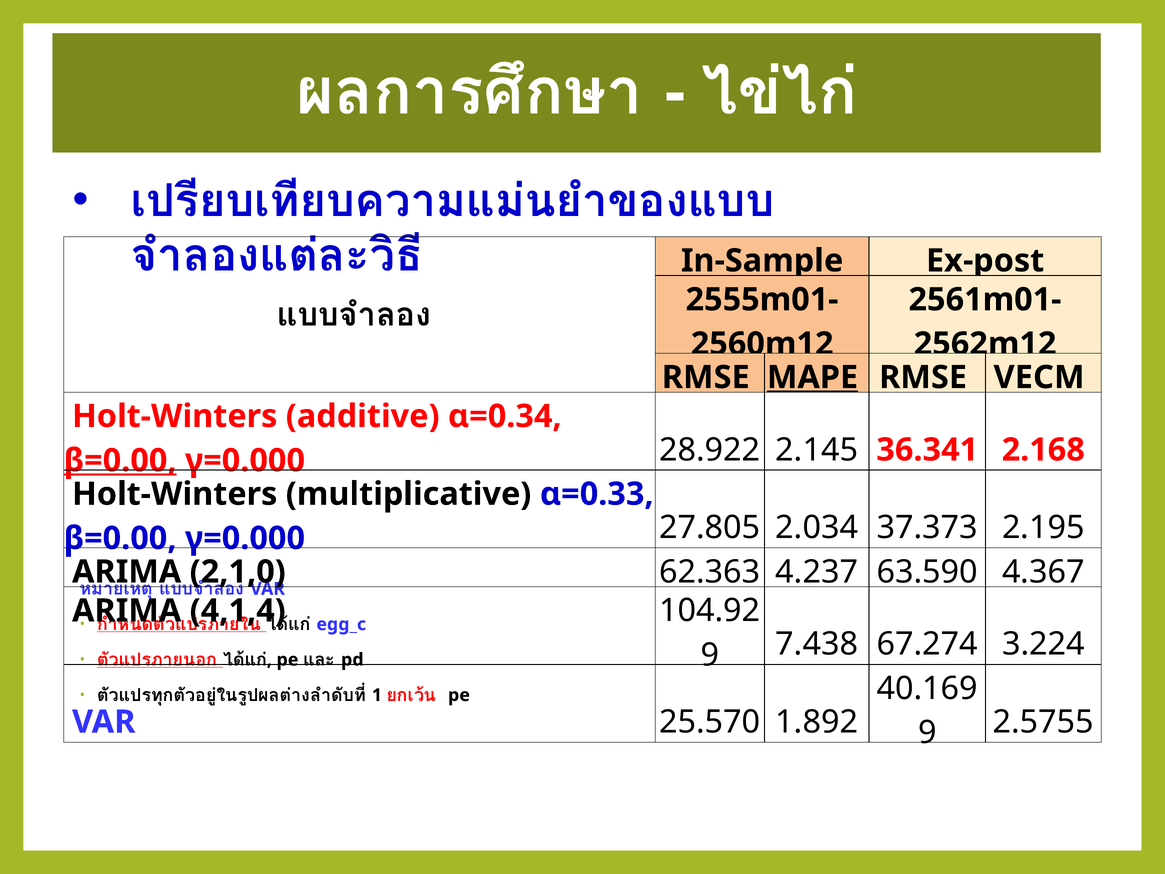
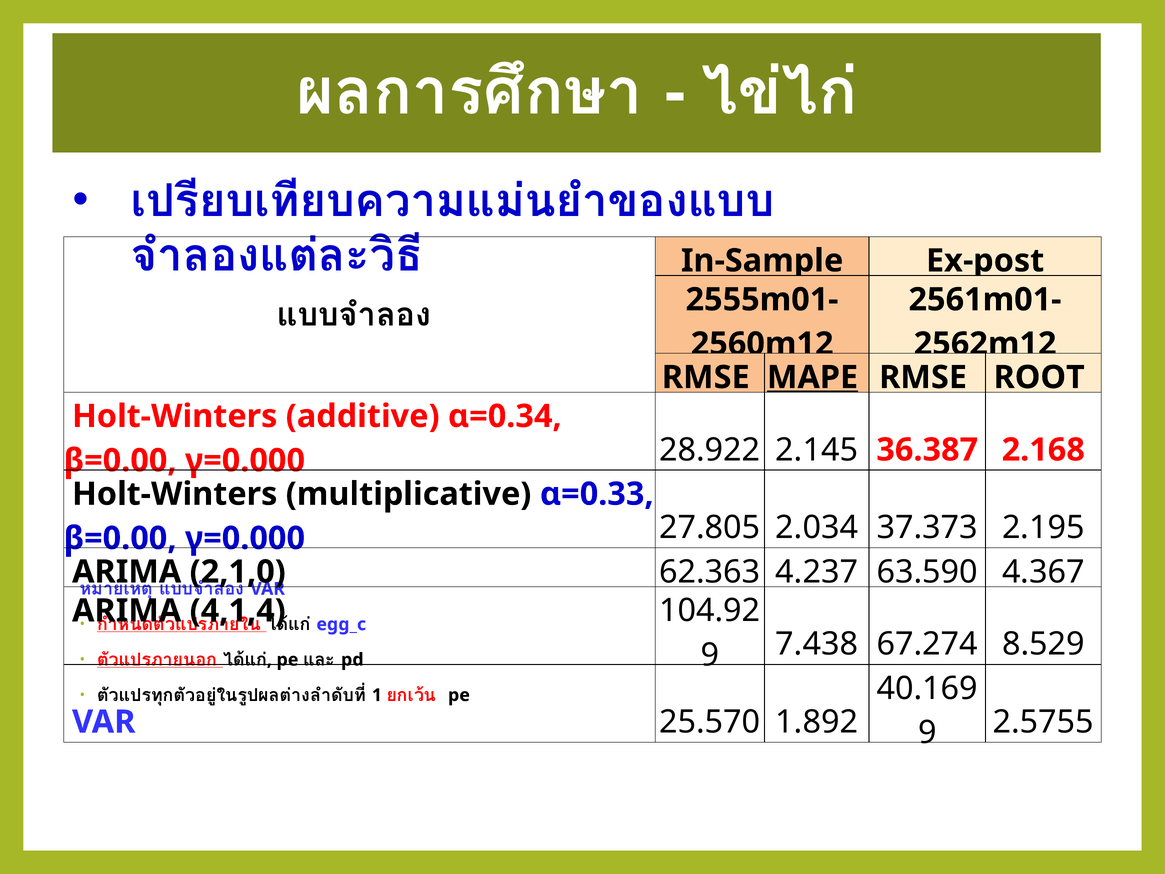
VECM: VECM -> ROOT (1039, 377)
β=0.00 underline: present -> none (120, 460)
36.341: 36.341 -> 36.387 (927, 450)
3.224: 3.224 -> 8.529 (1043, 644)
